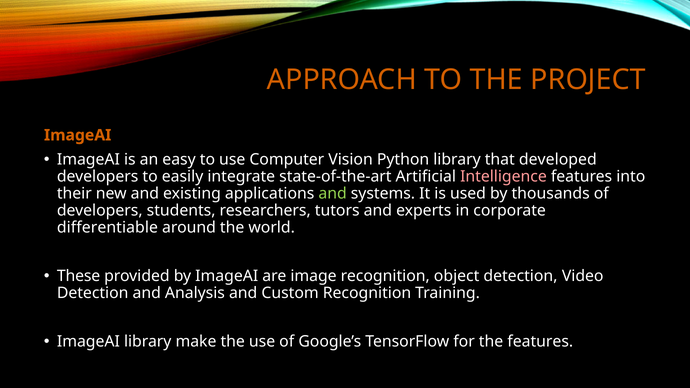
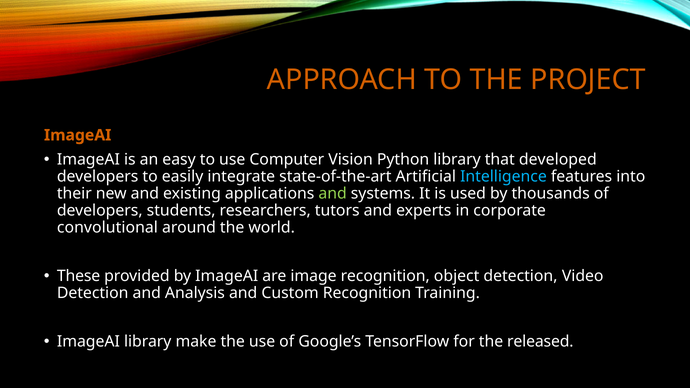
Intelligence colour: pink -> light blue (503, 177)
differentiable: differentiable -> convolutional (107, 228)
the features: features -> released (540, 342)
